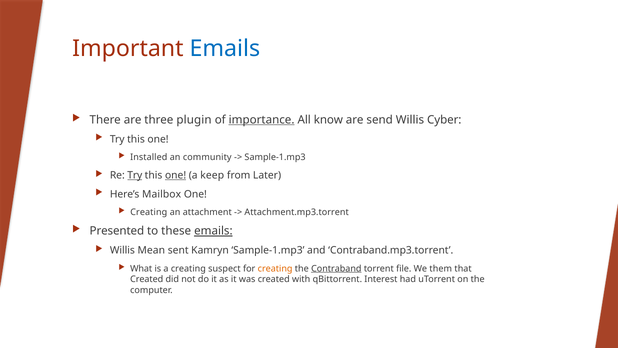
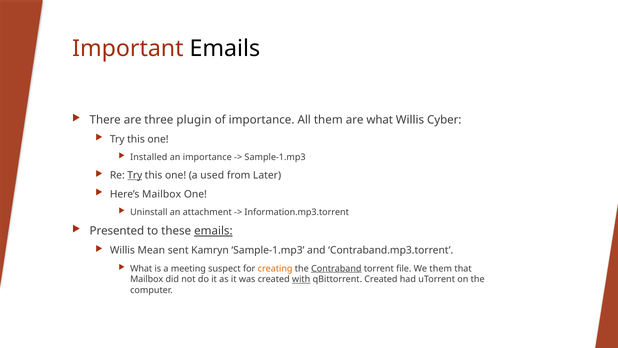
Emails colour: blue -> black (225, 49)
importance underline: present -> none (262, 120)
All know: know -> them (328, 120)
are send: send -> what (380, 120)
an community: community -> importance (207, 157)
one underline: present -> none (176, 175)
keep: keep -> used (212, 175)
Creating: Creating -> Uninstall (149, 212)
Attachment.mp3.torrent: Attachment.mp3.torrent -> Information.mp3.torrent (297, 212)
a creating: creating -> meeting (188, 268)
Created: Created -> Mailbox (147, 279)
with underline: none -> present (301, 279)
qBittorrent Interest: Interest -> Created (381, 279)
